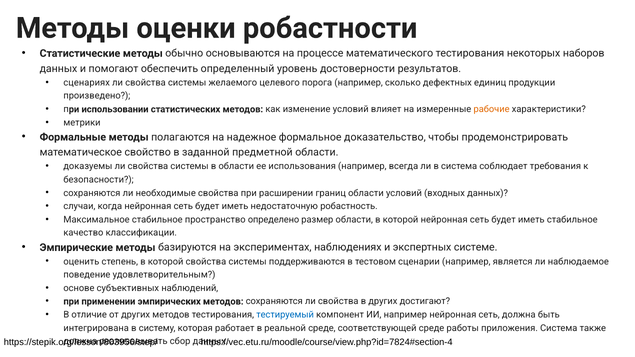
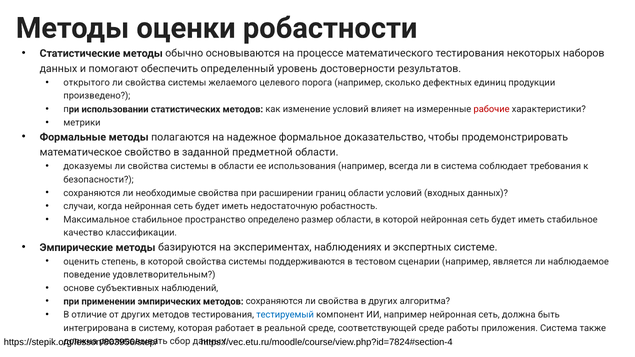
сценариях: сценариях -> открытого (87, 83)
рабочие colour: orange -> red (492, 109)
достигают: достигают -> алгоритма (425, 302)
